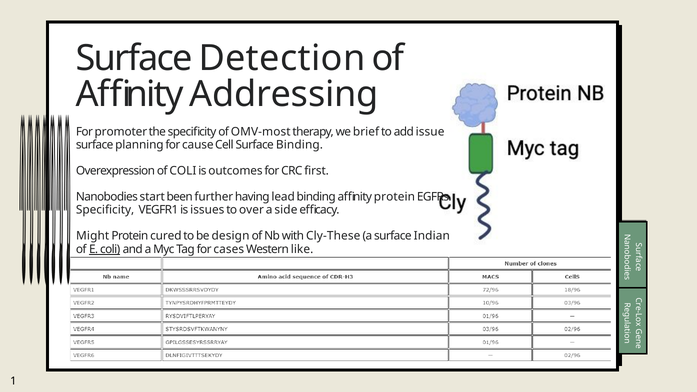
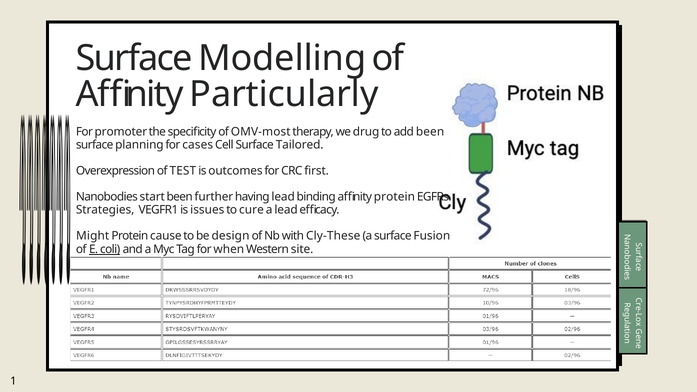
Detection: Detection -> Modelling (282, 58)
Addressing: Addressing -> Particularly (284, 94)
brief: brief -> drug (366, 132)
add issue: issue -> been (430, 132)
cause: cause -> cases (198, 145)
Surface Binding: Binding -> Tailored (300, 145)
of COLI: COLI -> TEST (183, 171)
Specificity: Specificity -> Strategies (105, 210)
over: over -> cure (251, 210)
a side: side -> lead (286, 210)
cured: cured -> cause (166, 236)
Indian: Indian -> Fusion (432, 236)
cases: cases -> when (229, 249)
like: like -> site (302, 249)
